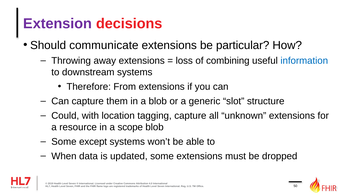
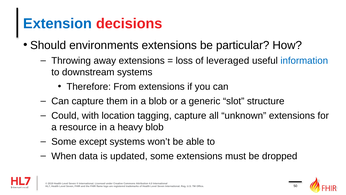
Extension colour: purple -> blue (58, 24)
communicate: communicate -> environments (104, 45)
combining: combining -> leveraged (228, 61)
scope: scope -> heavy (130, 127)
